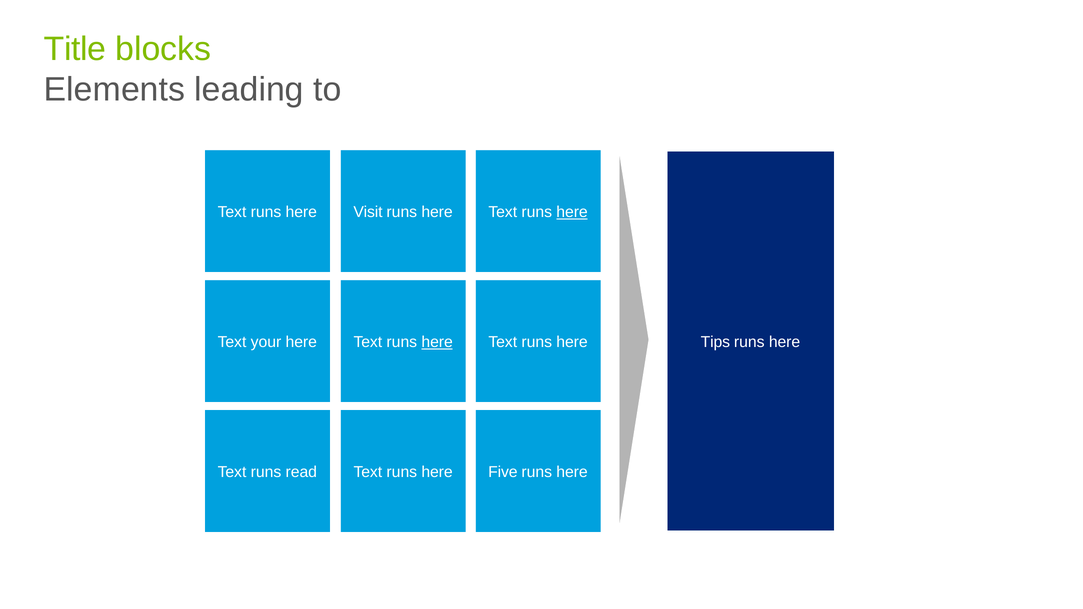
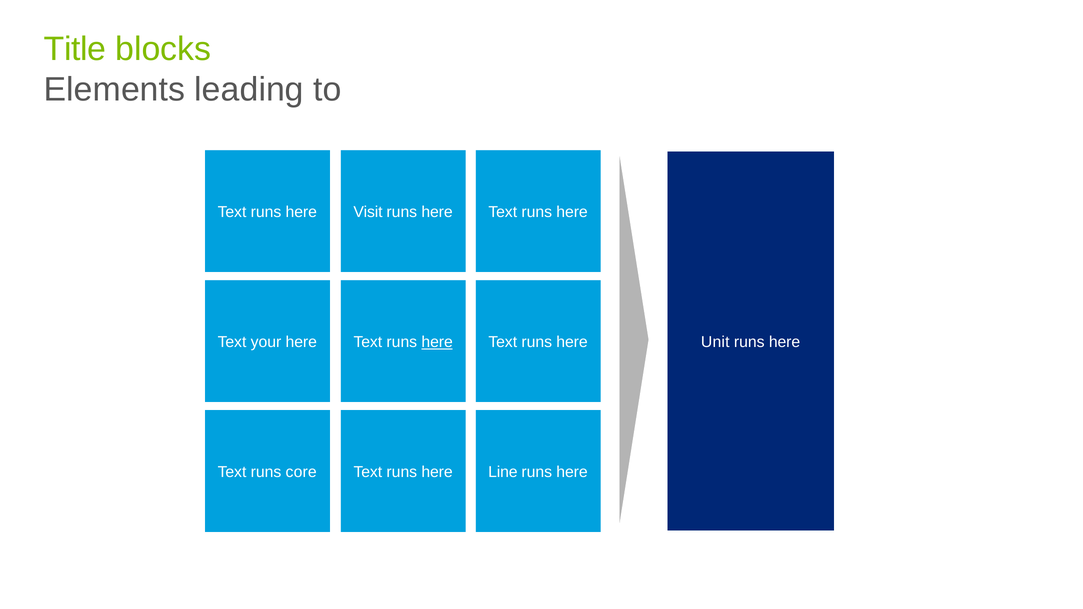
here underline: present -> none (572, 212)
Tips: Tips -> Unit (715, 342)
read: read -> core (301, 472)
Five: Five -> Line (503, 472)
